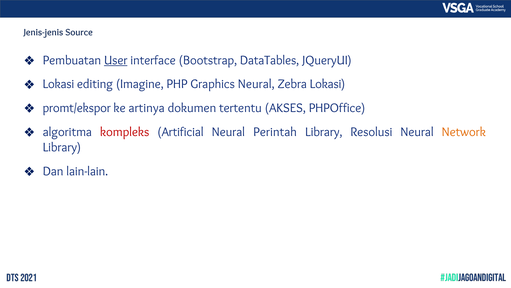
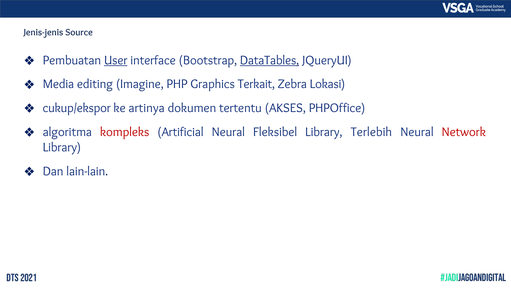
DataTables underline: none -> present (270, 60)
Lokasi: Lokasi -> Media (58, 84)
Graphics Neural: Neural -> Terkait (256, 84)
promt/ekspor: promt/ekspor -> cukup/ekspor (77, 108)
Perintah: Perintah -> Fleksibel (275, 132)
Resolusi: Resolusi -> Terlebih (371, 132)
Network colour: orange -> red (464, 132)
